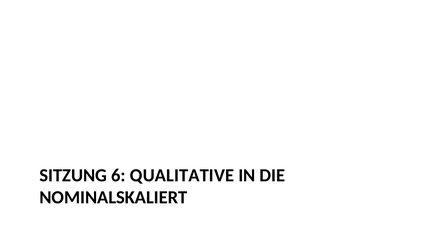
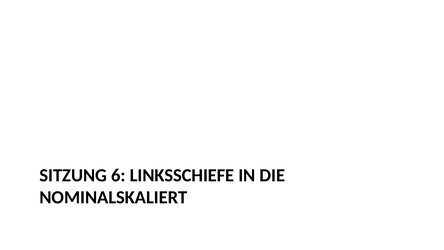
QUALITATIVE: QUALITATIVE -> LINKSSCHIEFE (182, 175)
